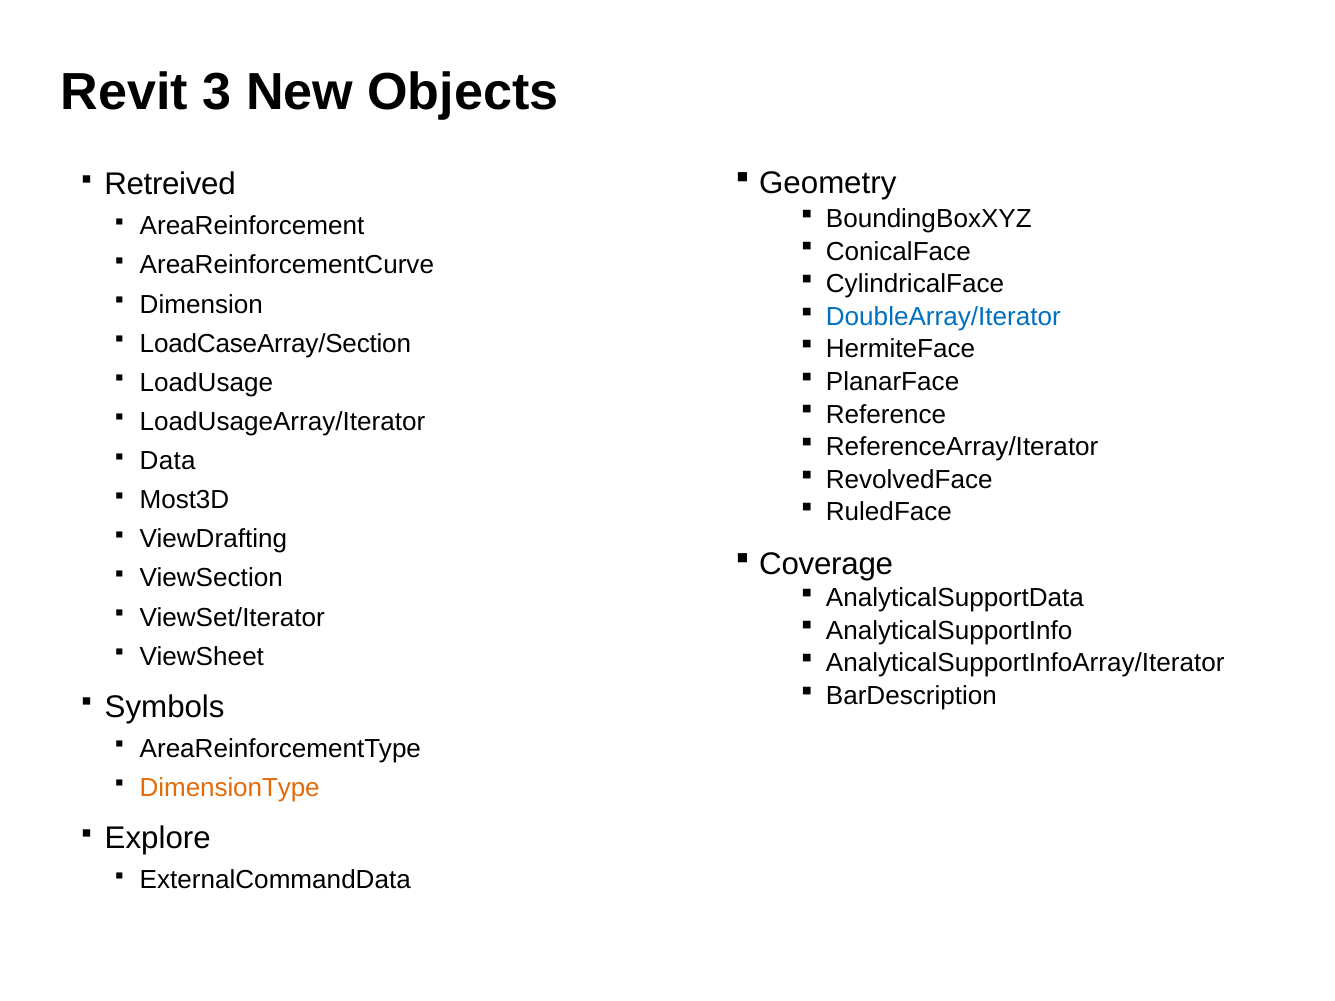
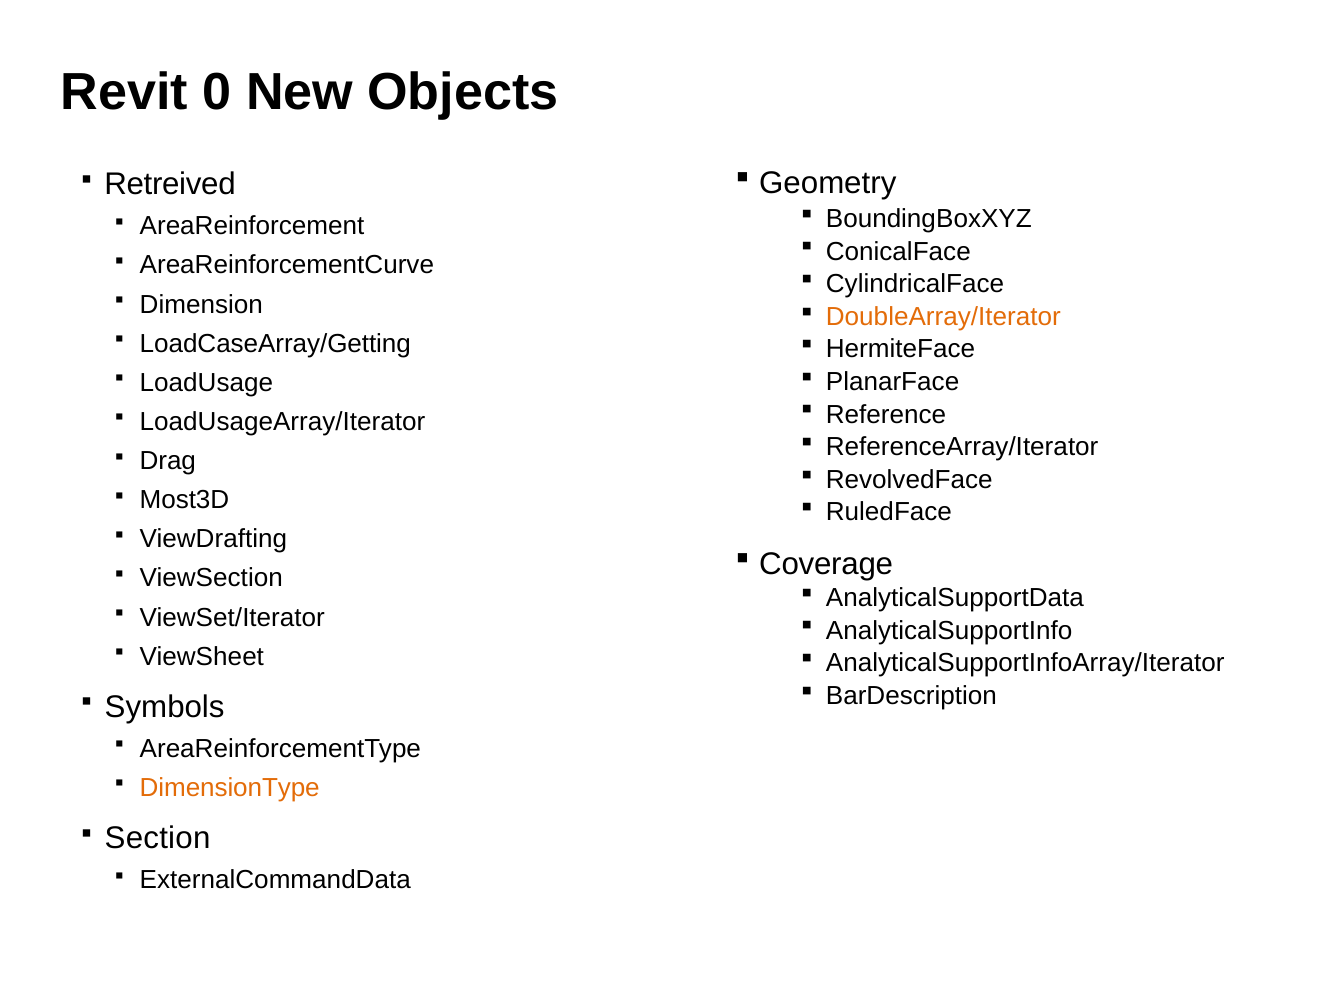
3: 3 -> 0 (217, 93)
DoubleArray/Iterator colour: blue -> orange (943, 317)
LoadCaseArray/Section: LoadCaseArray/Section -> LoadCaseArray/Getting (275, 344)
Data: Data -> Drag (168, 461)
Explore: Explore -> Section (158, 838)
